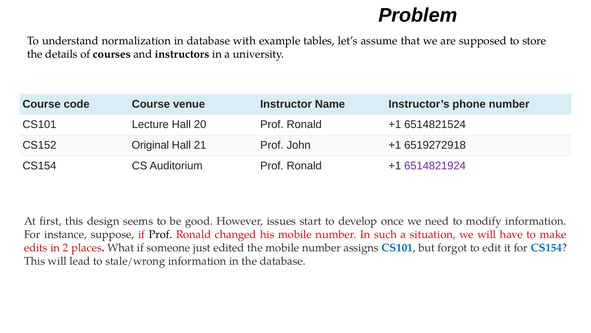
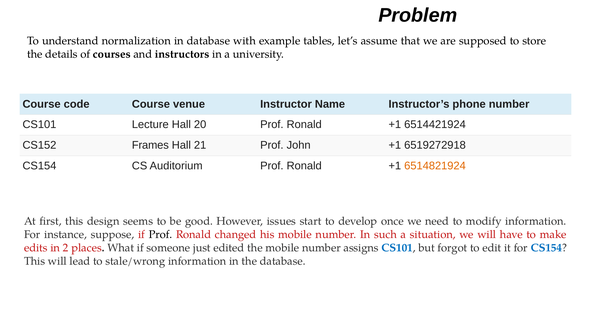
6514821524: 6514821524 -> 6514421924 (435, 124)
Original: Original -> Frames (150, 145)
6514821924 colour: purple -> orange (435, 166)
